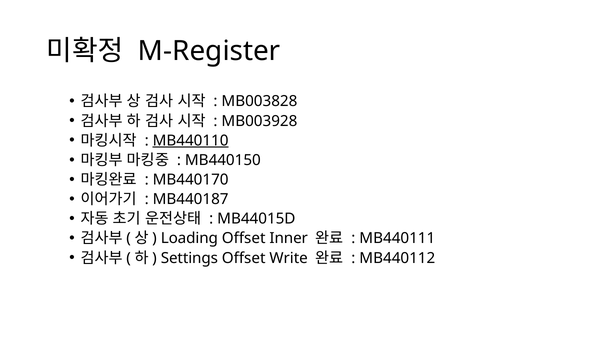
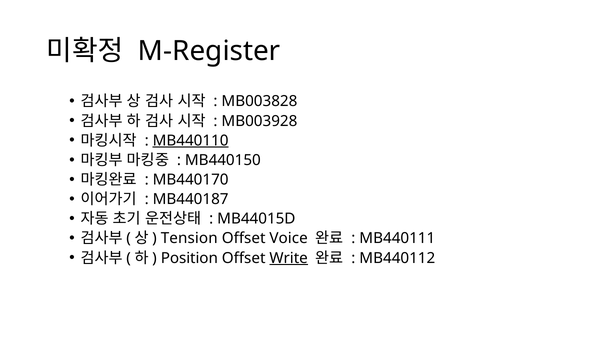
Loading: Loading -> Tension (189, 239)
Inner: Inner -> Voice (289, 239)
Settings: Settings -> Position (189, 258)
Write underline: none -> present (289, 258)
